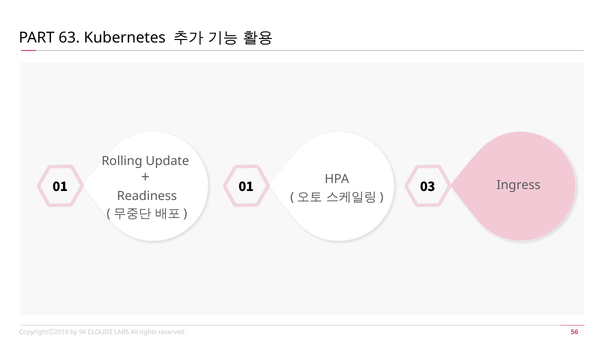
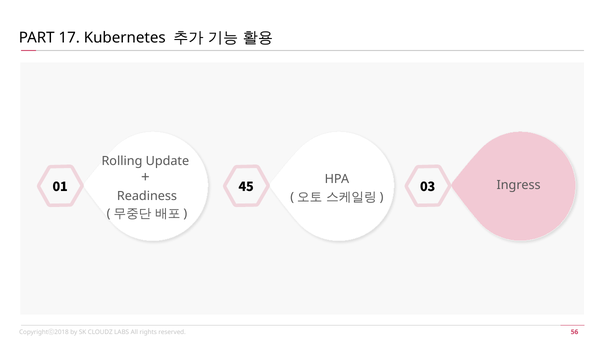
63: 63 -> 17 (69, 38)
01 01: 01 -> 45 (246, 187)
